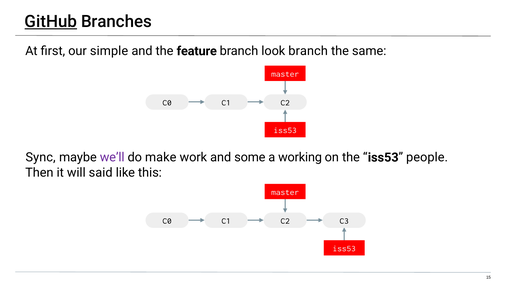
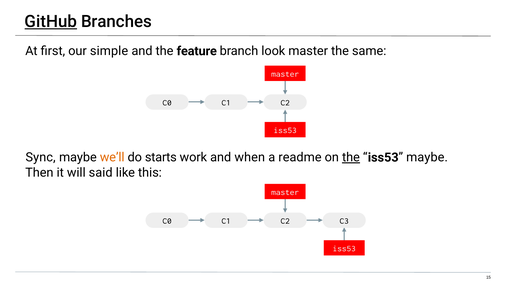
look branch: branch -> master (308, 51)
we’ll colour: purple -> orange (112, 157)
make: make -> starts (161, 157)
some: some -> when (250, 157)
working: working -> readme (300, 157)
the underline: none -> present (351, 157)
iss53 people: people -> maybe (427, 157)
